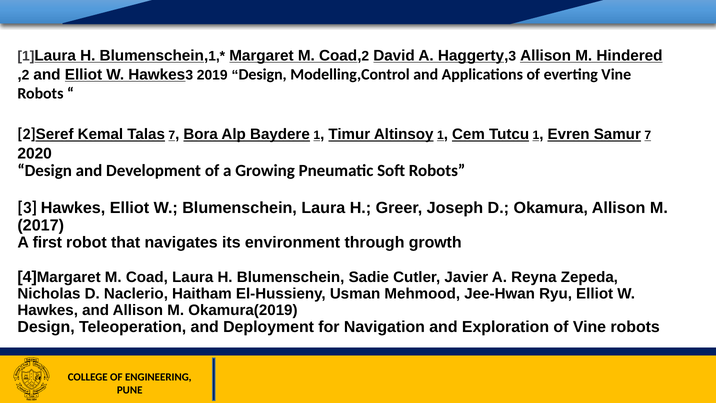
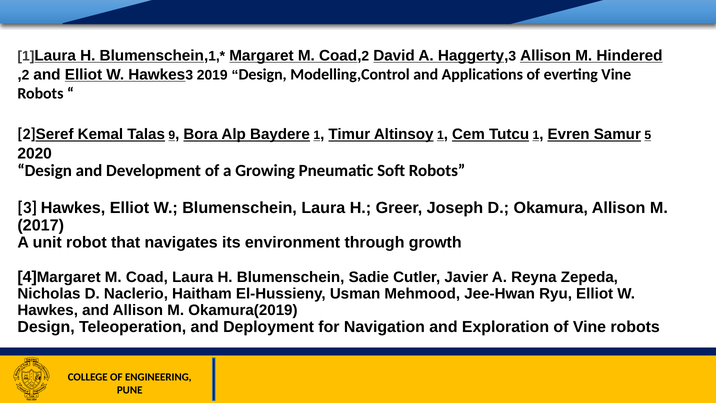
Talas 7: 7 -> 9 (172, 135)
Samur 7: 7 -> 5 (648, 135)
first: first -> unit (47, 243)
